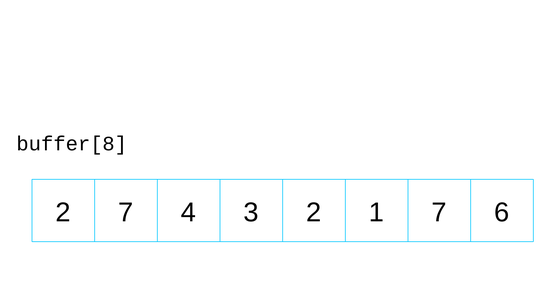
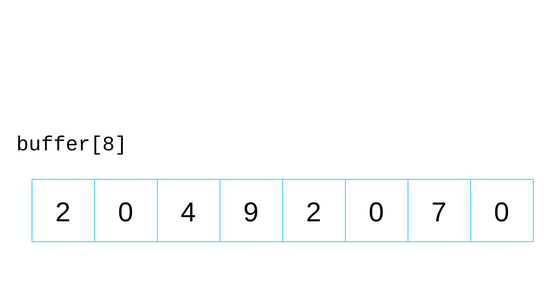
7: 7 -> 0 (126, 212)
3: 3 -> 9 (251, 212)
1: 1 -> 0 (377, 212)
7 6: 6 -> 0 (502, 212)
